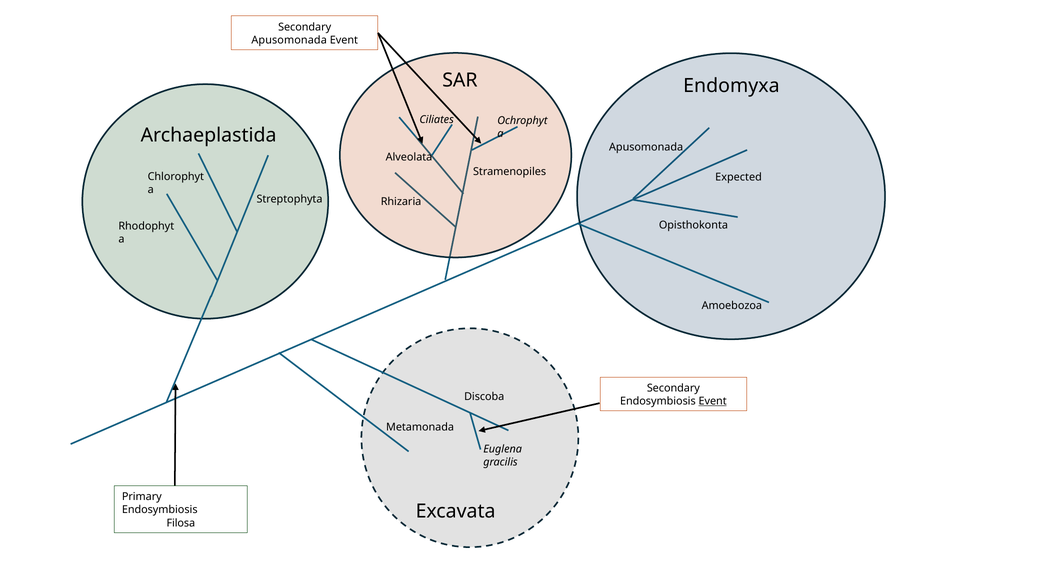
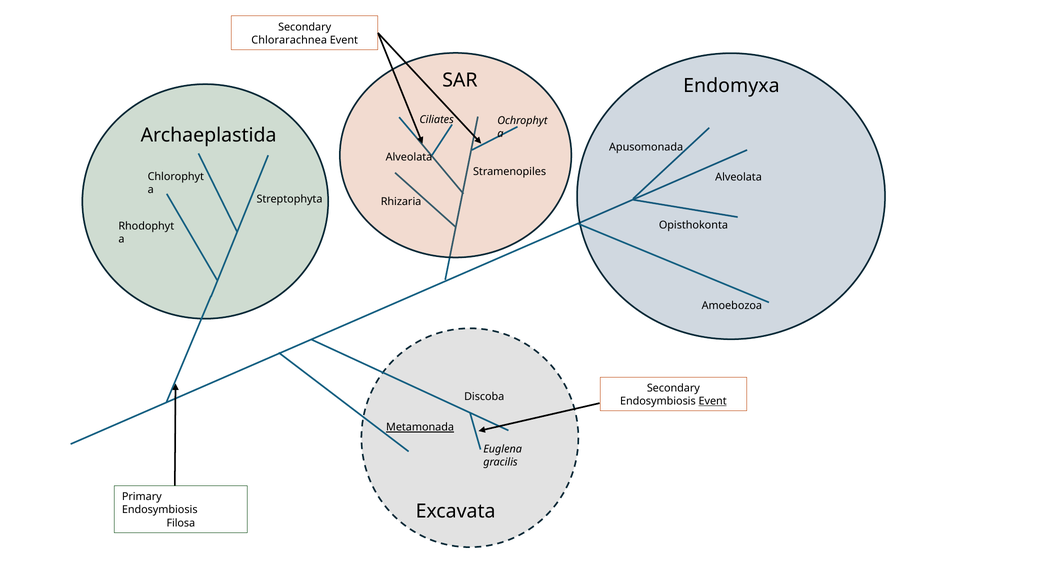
Apusomonada: Apusomonada -> Chlorarachnea (289, 40)
Expected: Expected -> Alveolata (739, 177)
Metamonada underline: none -> present (420, 427)
